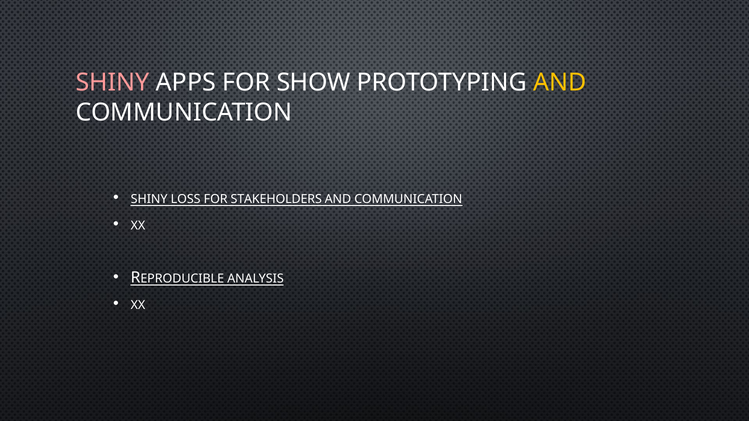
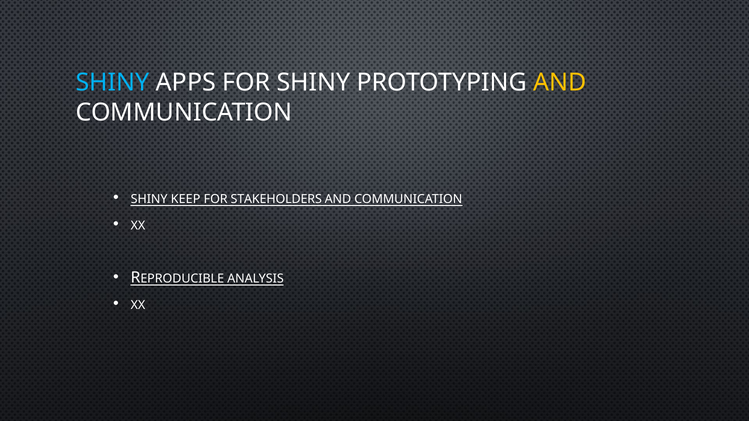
SHINY colour: pink -> light blue (113, 83)
FOR SHOW: SHOW -> SHINY (314, 83)
LOSS: LOSS -> KEEP (186, 199)
